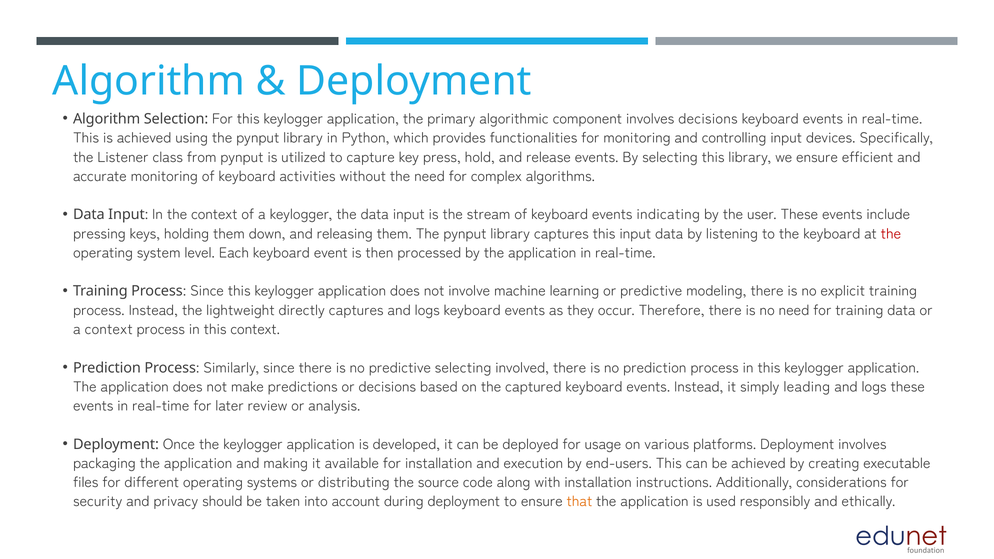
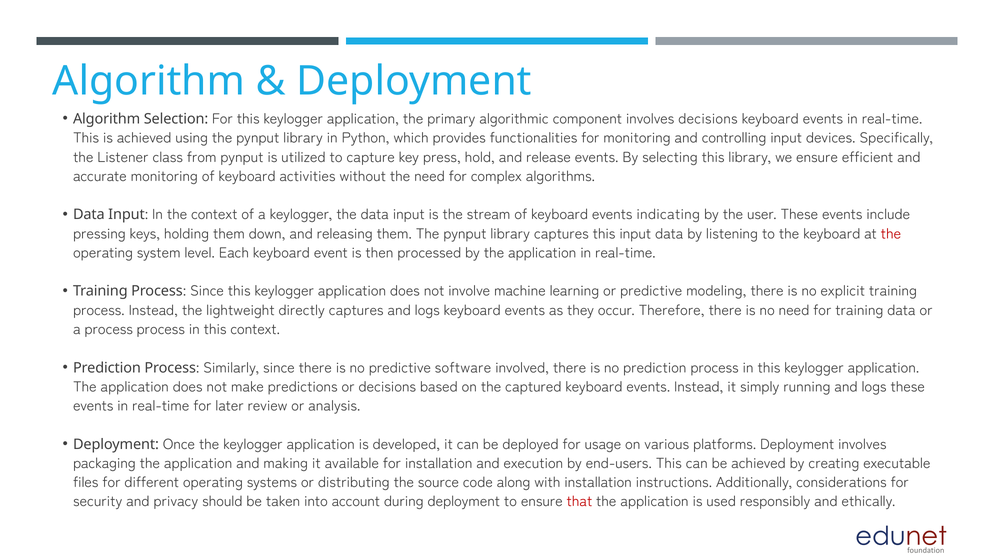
a context: context -> process (109, 330)
predictive selecting: selecting -> software (463, 368)
leading: leading -> running (807, 387)
that colour: orange -> red (579, 502)
